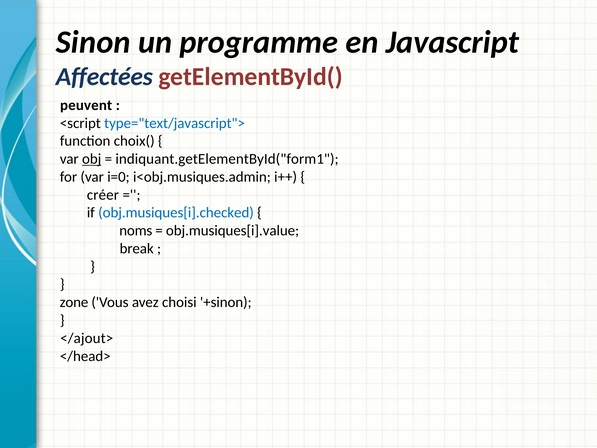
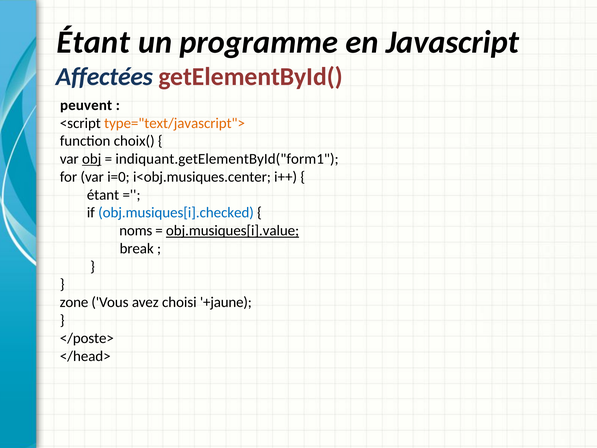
Sinon: Sinon -> Étant (93, 42)
type="text/javascript"> colour: blue -> orange (175, 123)
i<obj.musiques.admin: i<obj.musiques.admin -> i<obj.musiques.center (202, 177)
créer: créer -> étant (103, 195)
obj.musiques[i].value underline: none -> present (233, 231)
+sinon: +sinon -> +jaune (226, 302)
</ajout>: </ajout> -> </poste> (87, 338)
